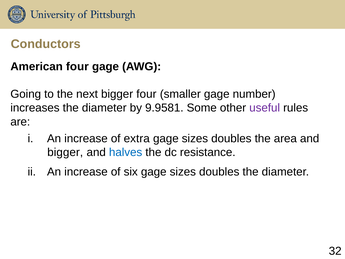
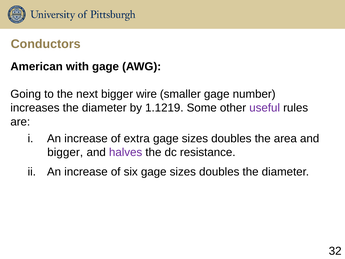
American four: four -> with (77, 66)
bigger four: four -> wire (147, 94)
9.9581: 9.9581 -> 1.1219 (164, 108)
halves colour: blue -> purple (126, 152)
